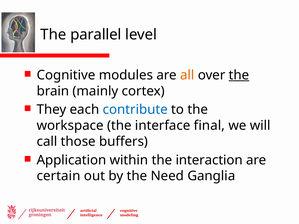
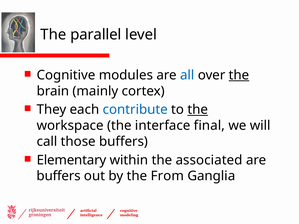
all colour: orange -> blue (187, 75)
the underline: none -> present (198, 110)
Application: Application -> Elementary (71, 160)
interaction: interaction -> associated (209, 160)
certain: certain -> buffers (59, 176)
Need: Need -> From (167, 176)
